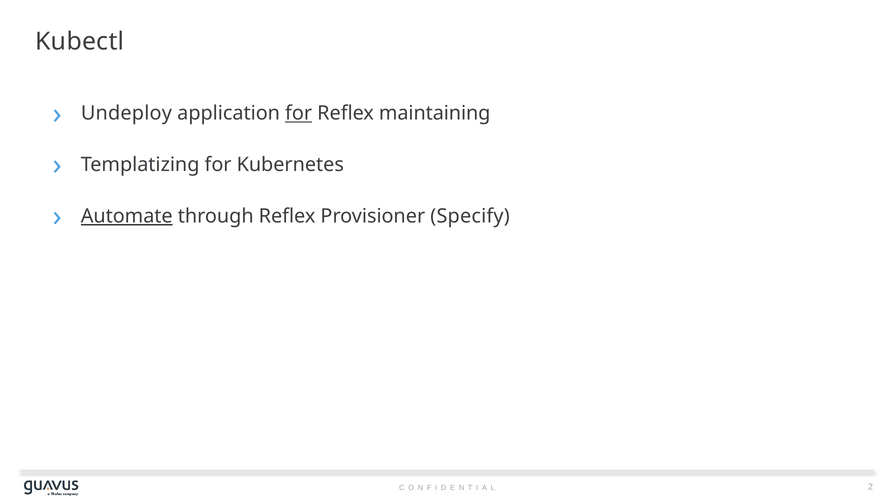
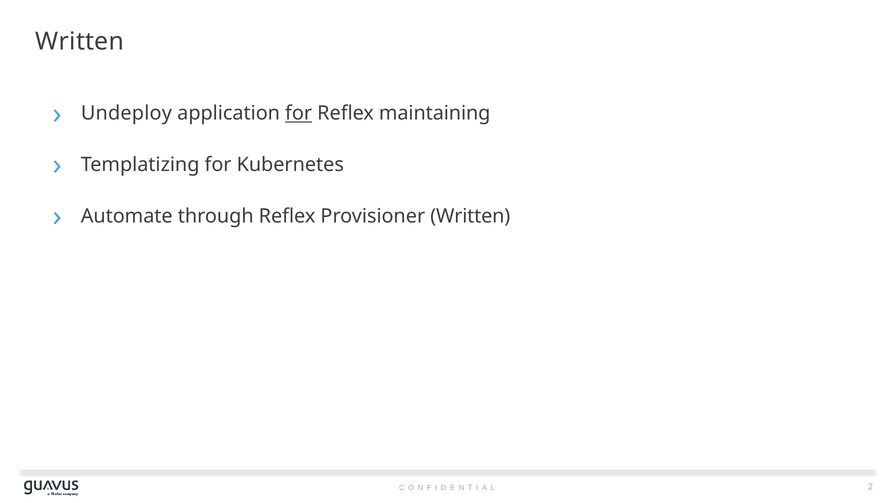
Kubectl: Kubectl -> Written (80, 42)
Automate underline: present -> none (127, 216)
Provisioner Specify: Specify -> Written (470, 216)
